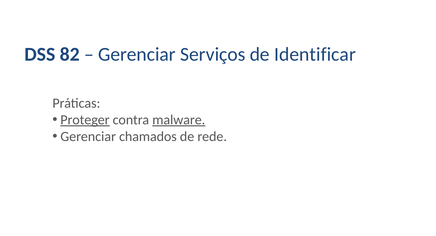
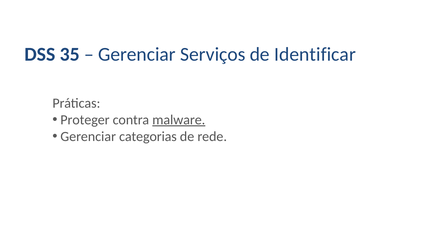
82: 82 -> 35 (70, 55)
Proteger underline: present -> none (85, 120)
chamados: chamados -> categorias (148, 137)
